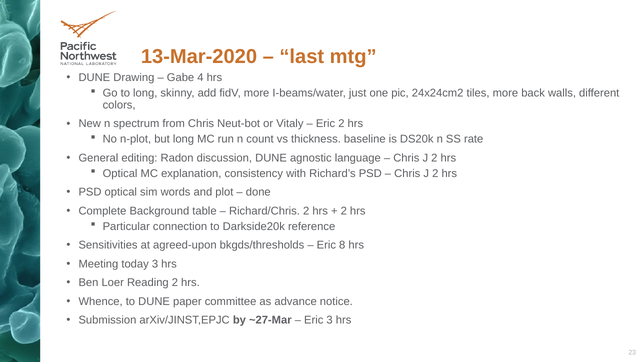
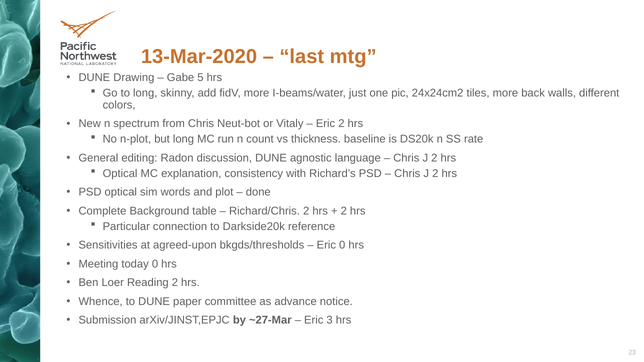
4: 4 -> 5 (200, 78)
Eric 8: 8 -> 0 (342, 245)
today 3: 3 -> 0 (155, 264)
